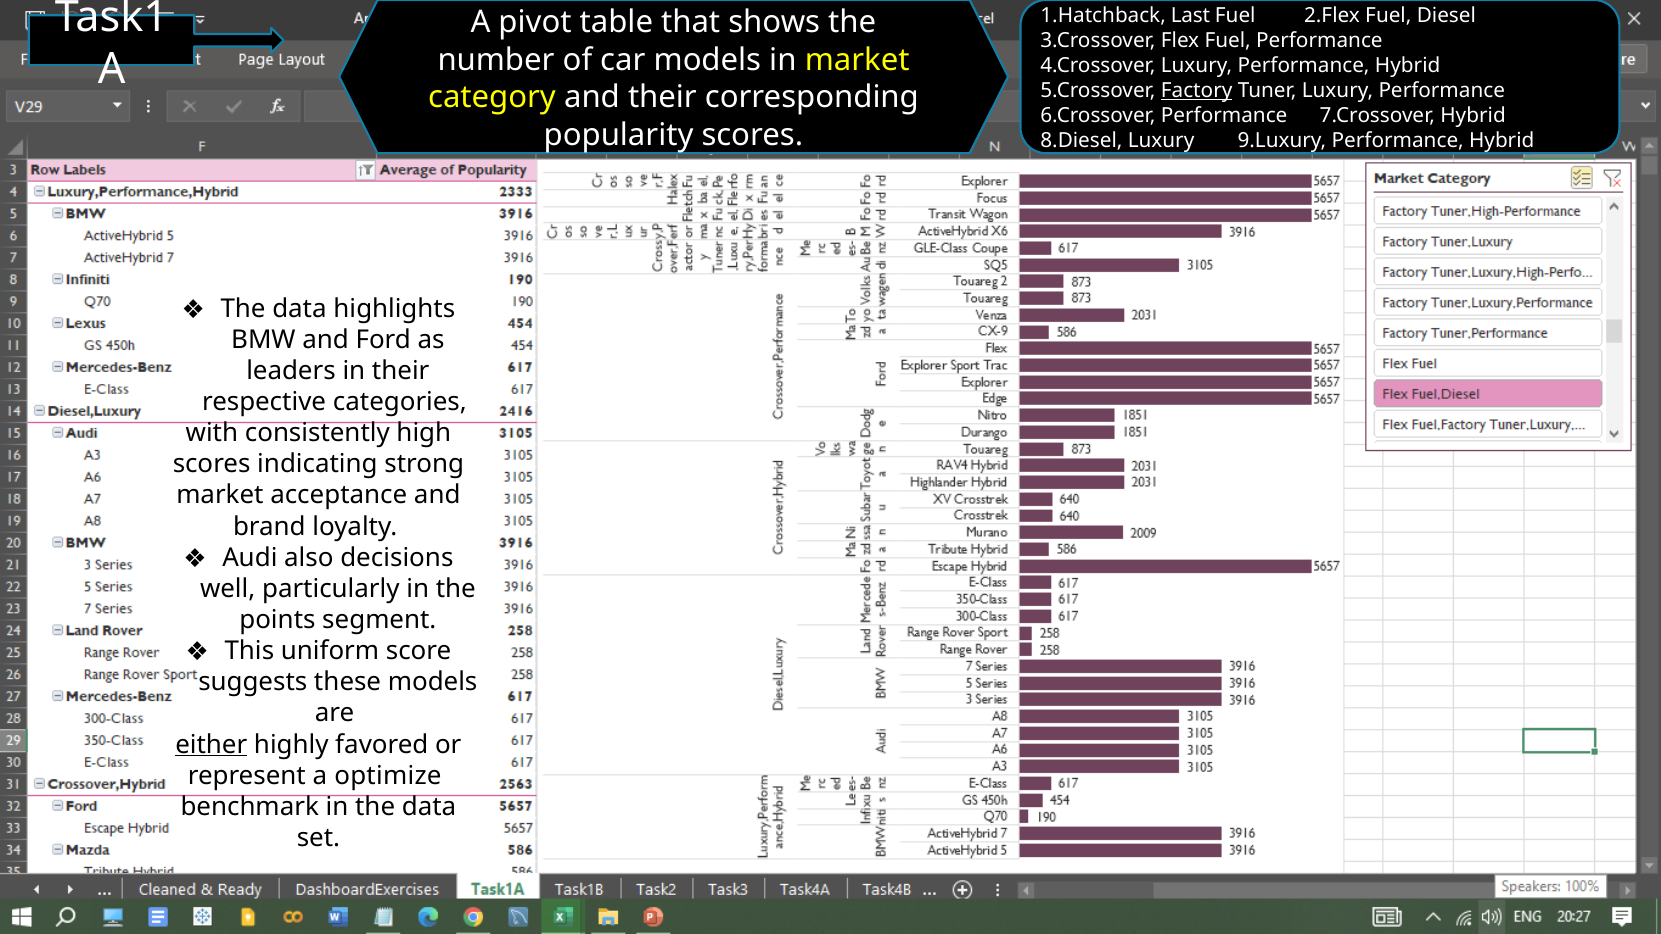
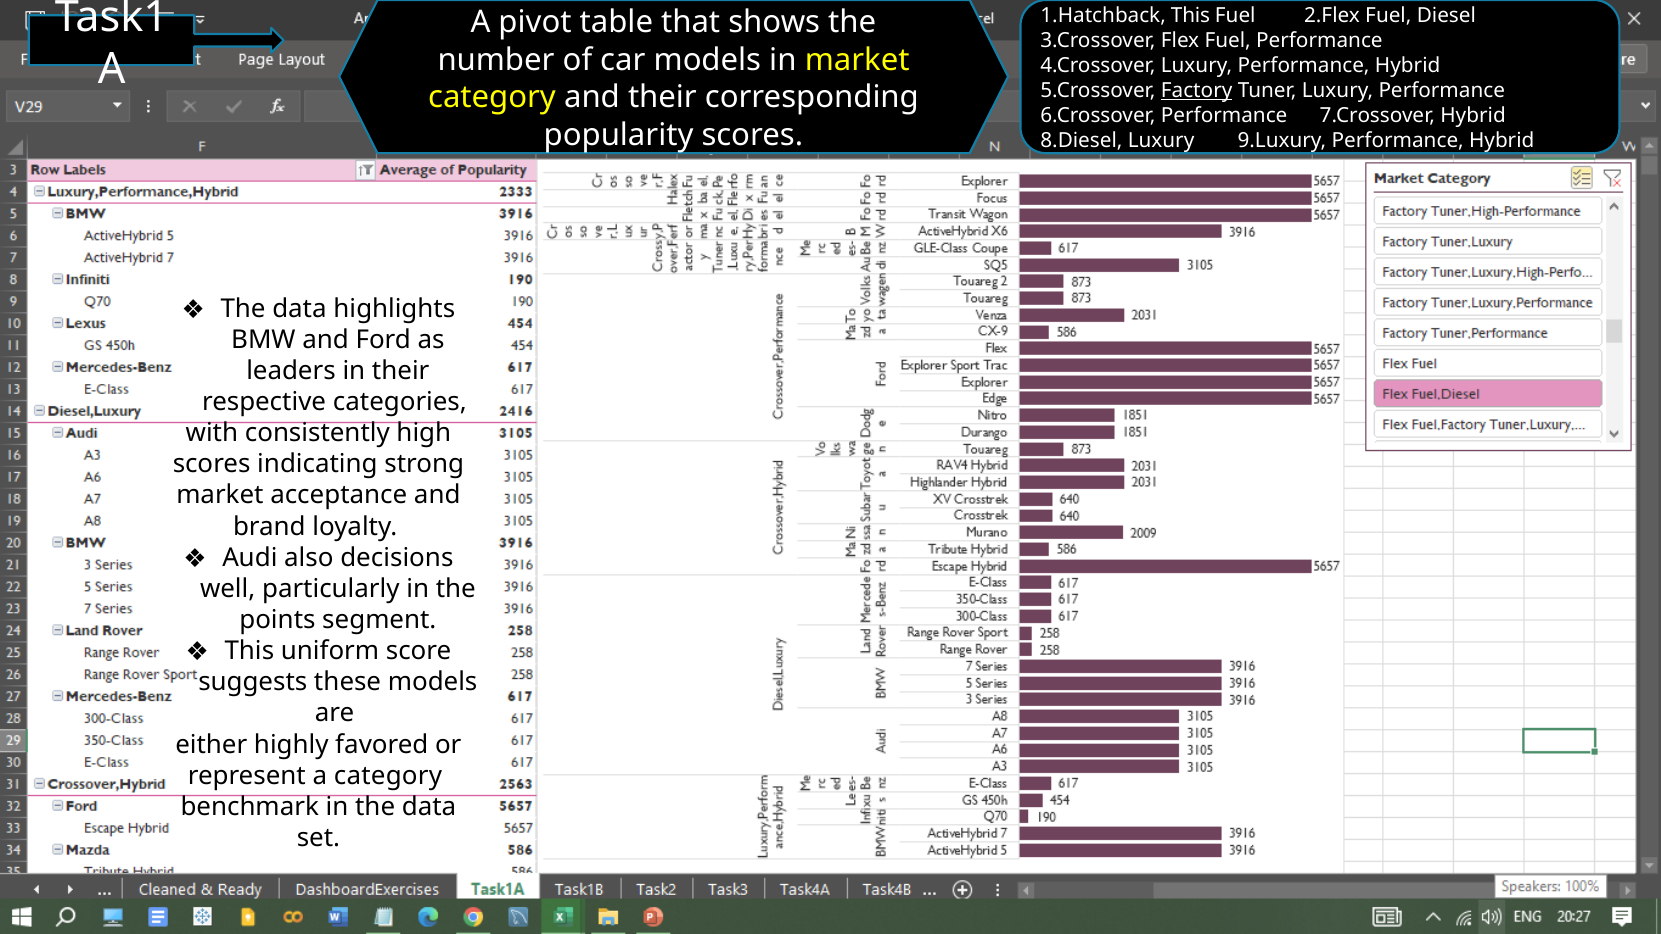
1.Hatchback Last: Last -> This (1190, 16)
either underline: present -> none (211, 745)
a optimize: optimize -> category (388, 776)
